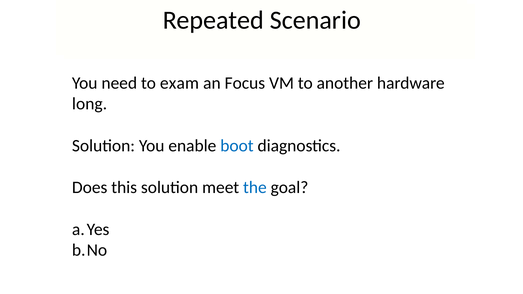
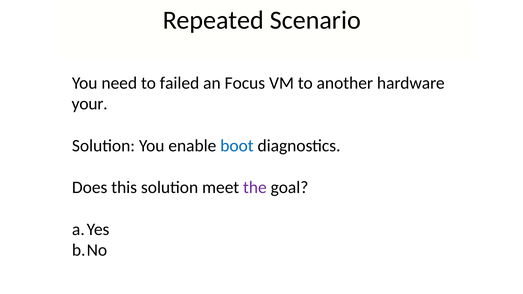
exam: exam -> failed (180, 83)
long: long -> your (90, 104)
the colour: blue -> purple (255, 188)
